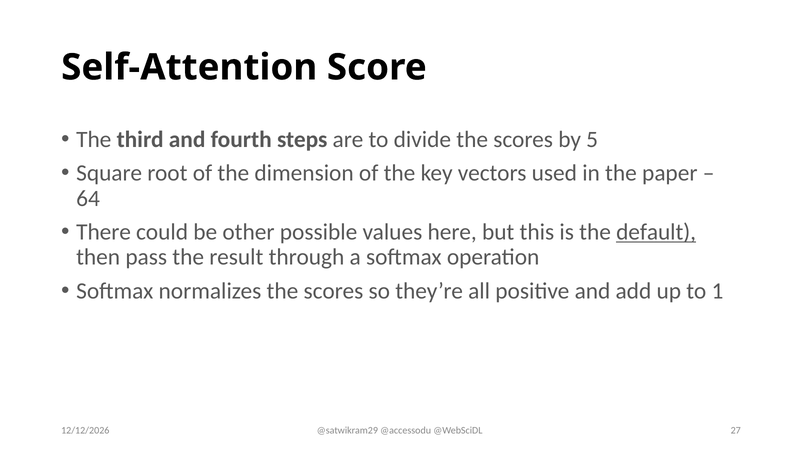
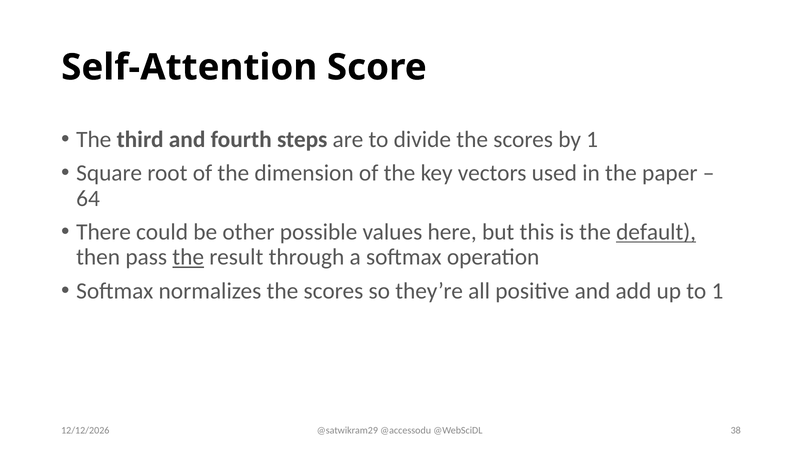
by 5: 5 -> 1 (592, 140)
the underline: none -> present (188, 257)
27: 27 -> 38 (736, 431)
